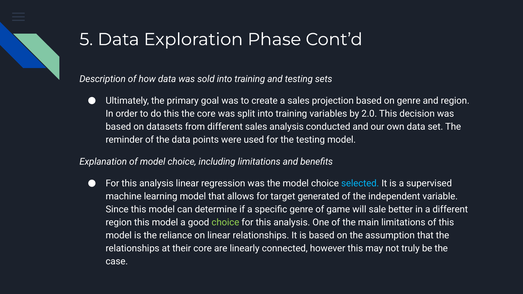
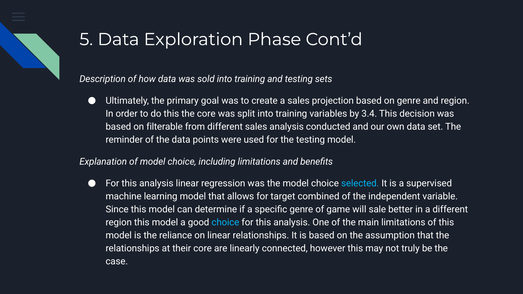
2.0: 2.0 -> 3.4 (369, 114)
datasets: datasets -> filterable (165, 127)
generated: generated -> combined (319, 196)
choice colour: light green -> light blue (225, 223)
